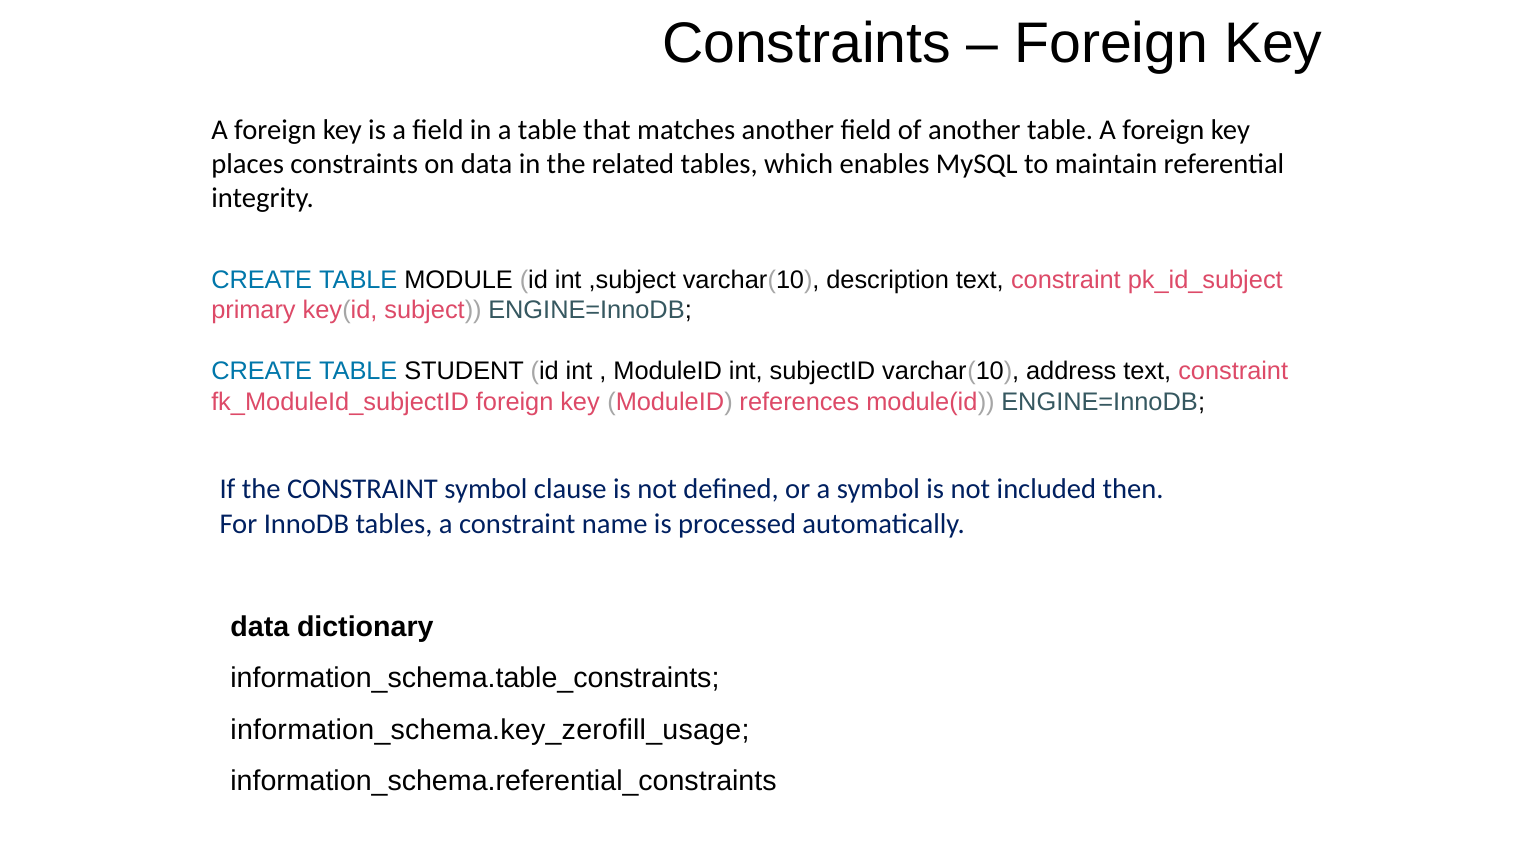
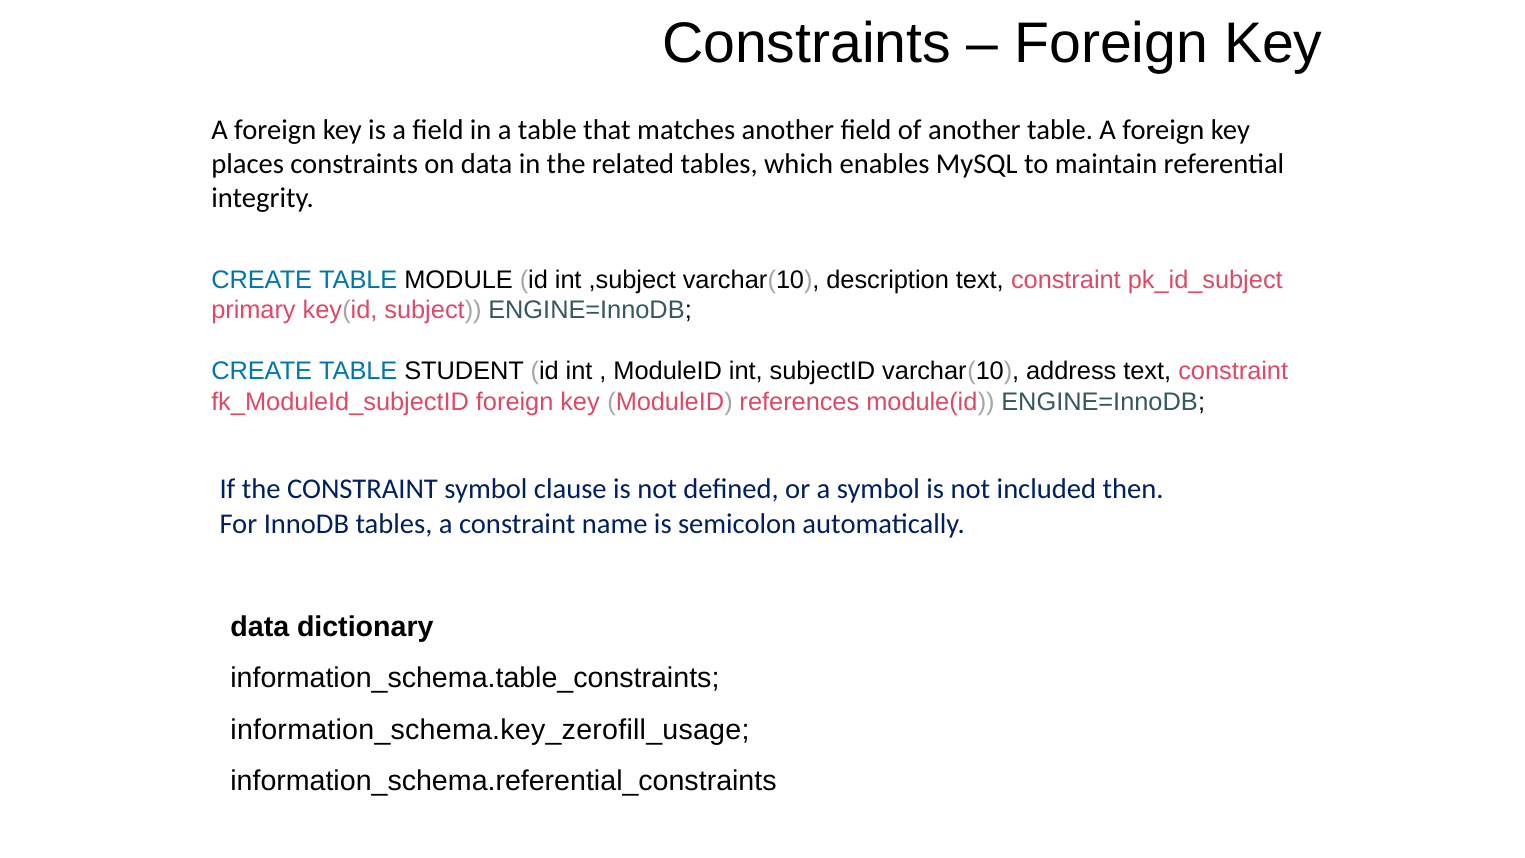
processed: processed -> semicolon (737, 524)
